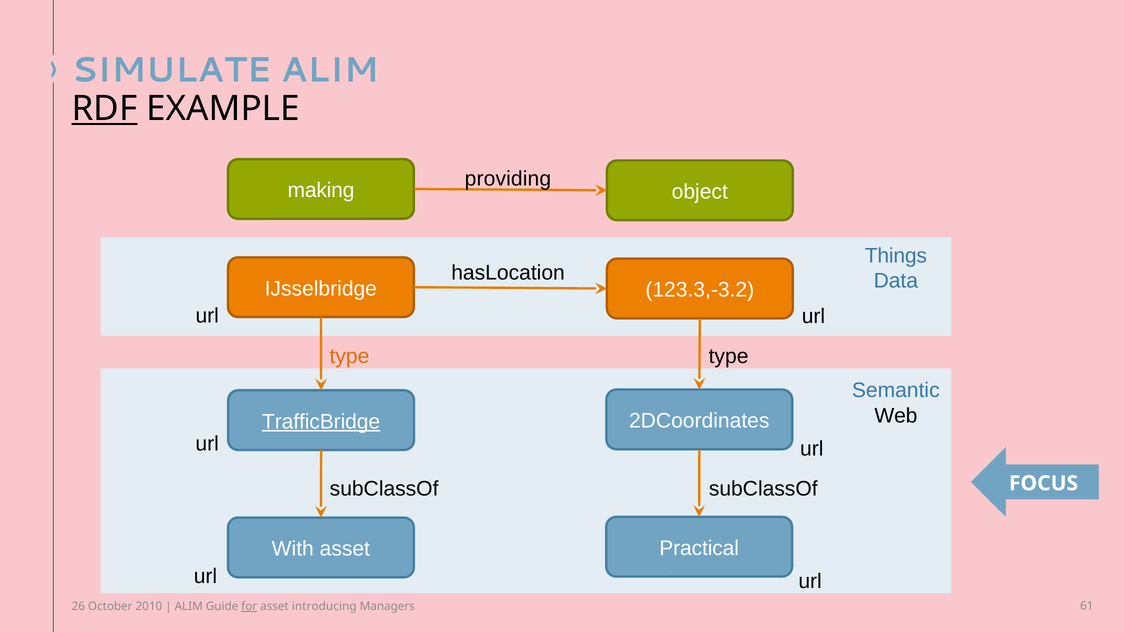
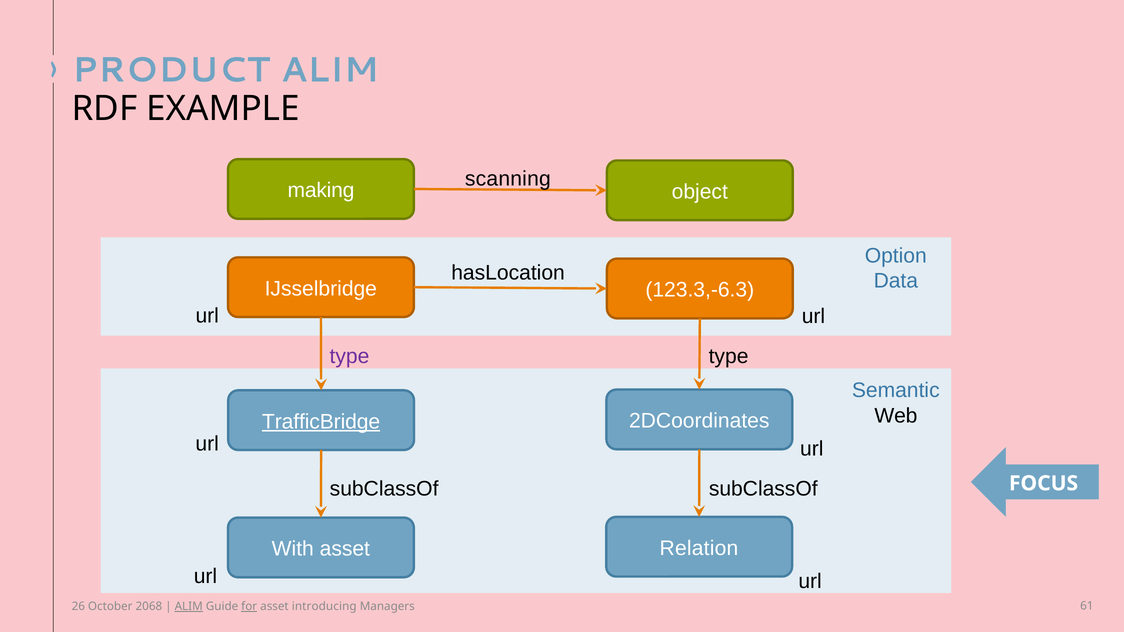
SIMULATE: SIMULATE -> PRODUCT (171, 70)
RDF underline: present -> none (104, 109)
providing: providing -> scanning (508, 179)
Things: Things -> Option (896, 256)
123.3,-3.2: 123.3,-3.2 -> 123.3,-6.3 (700, 290)
type colour: orange -> purple (349, 356)
Practical: Practical -> Relation (699, 548)
2010: 2010 -> 2068 (149, 607)
ALIM underline: none -> present (189, 607)
